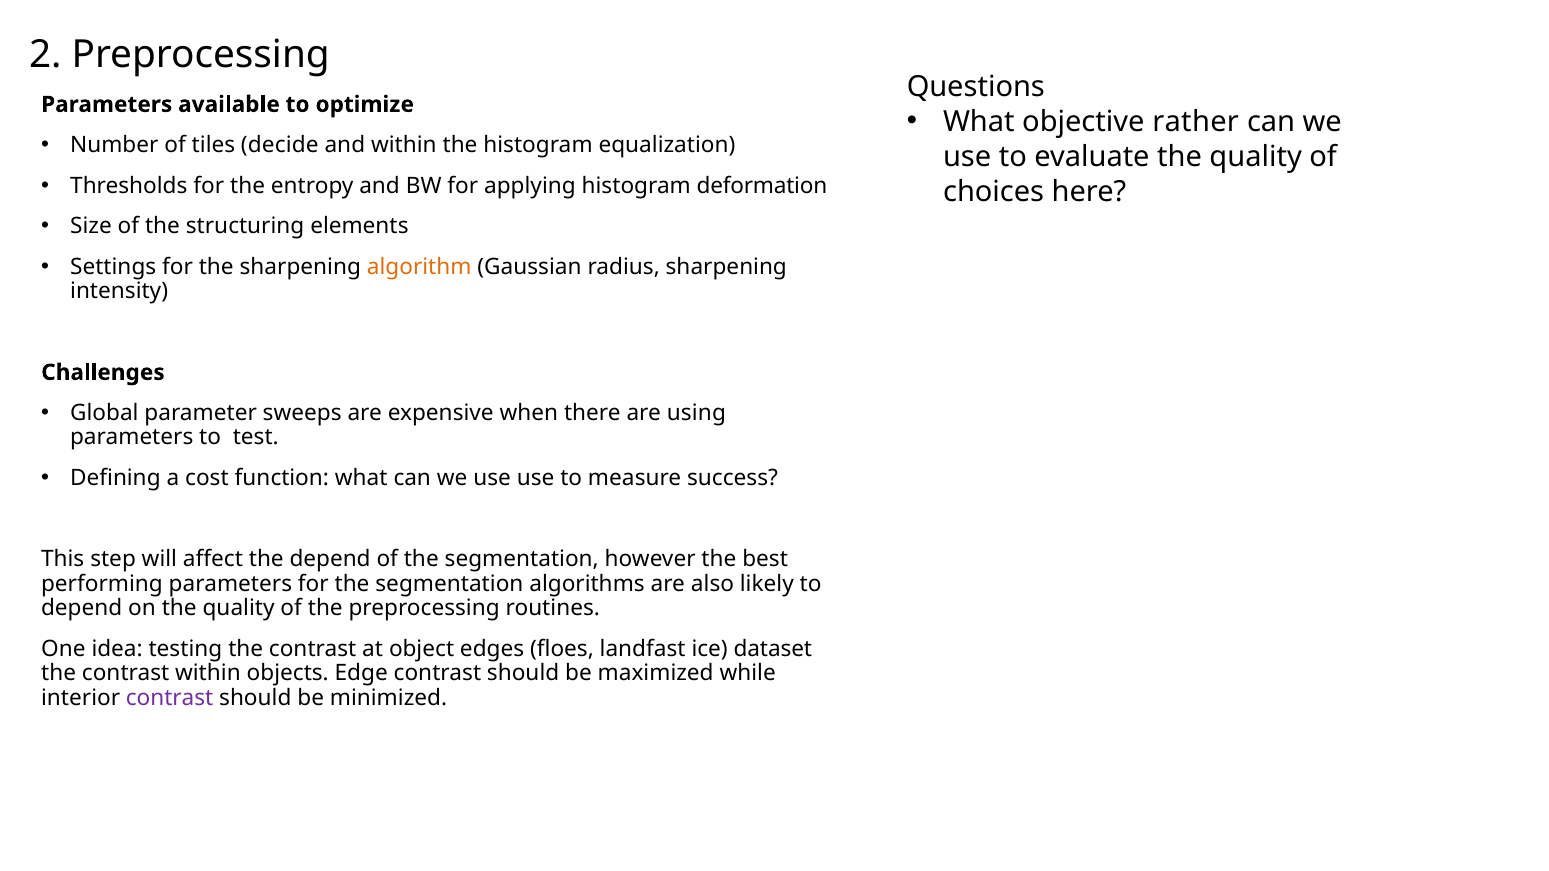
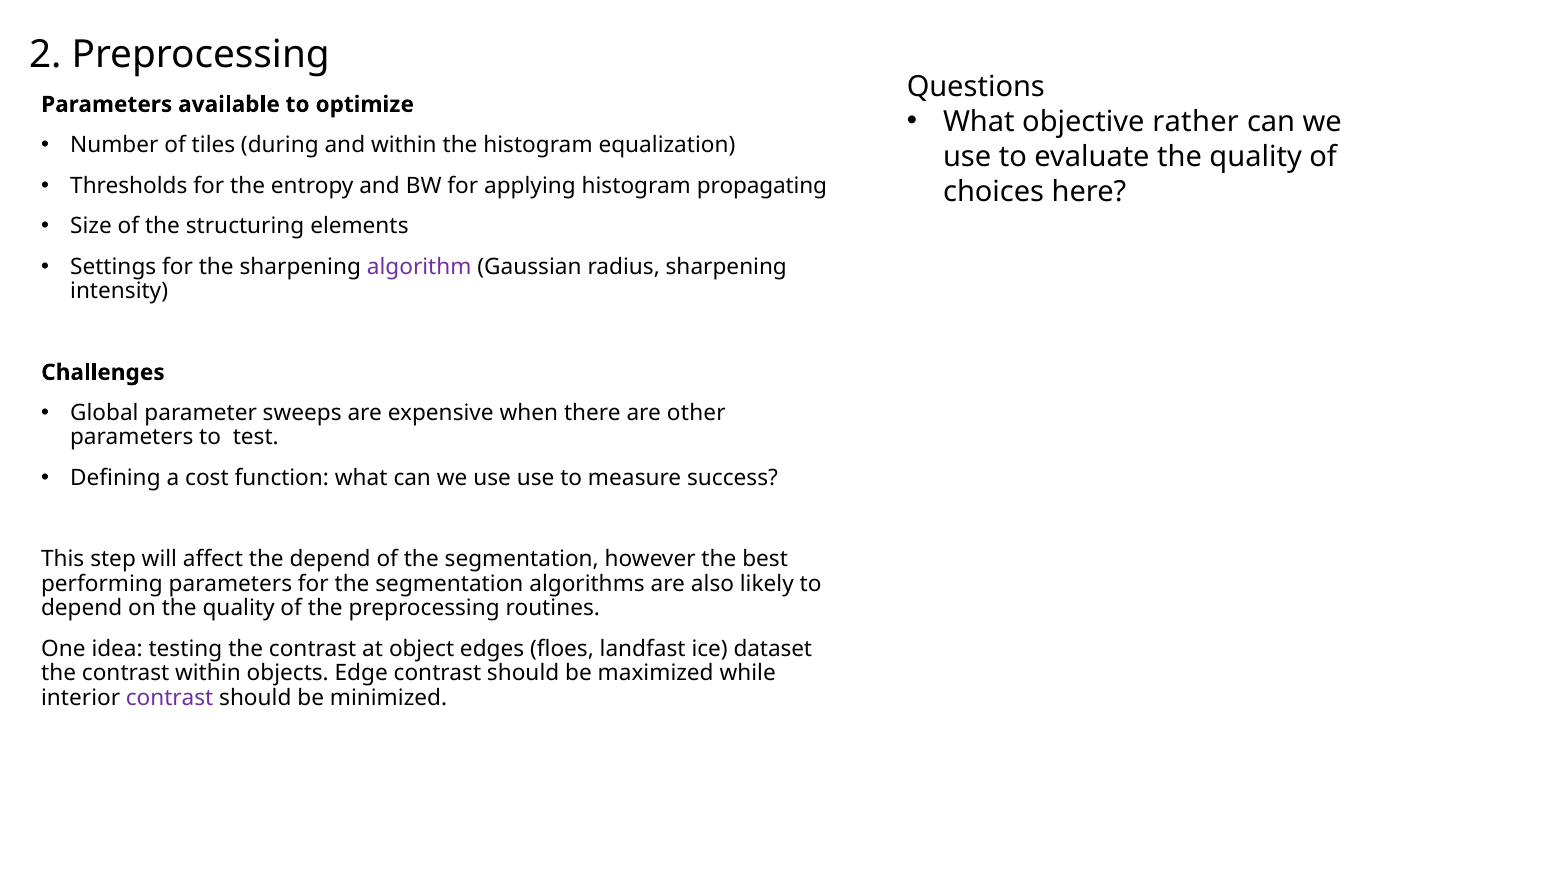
decide: decide -> during (280, 145)
deformation: deformation -> propagating (762, 186)
algorithm colour: orange -> purple (419, 267)
using: using -> other (696, 413)
